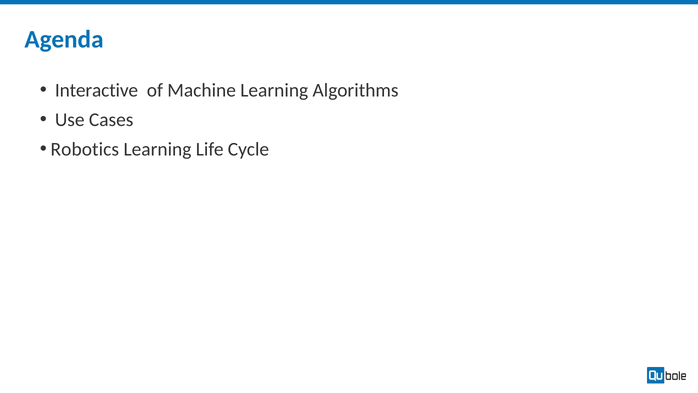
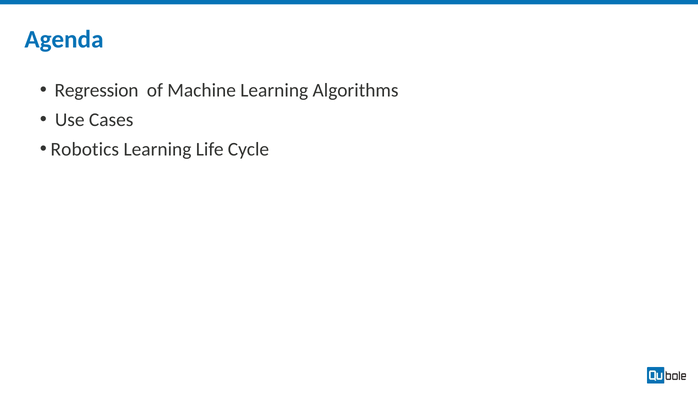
Interactive: Interactive -> Regression (97, 90)
